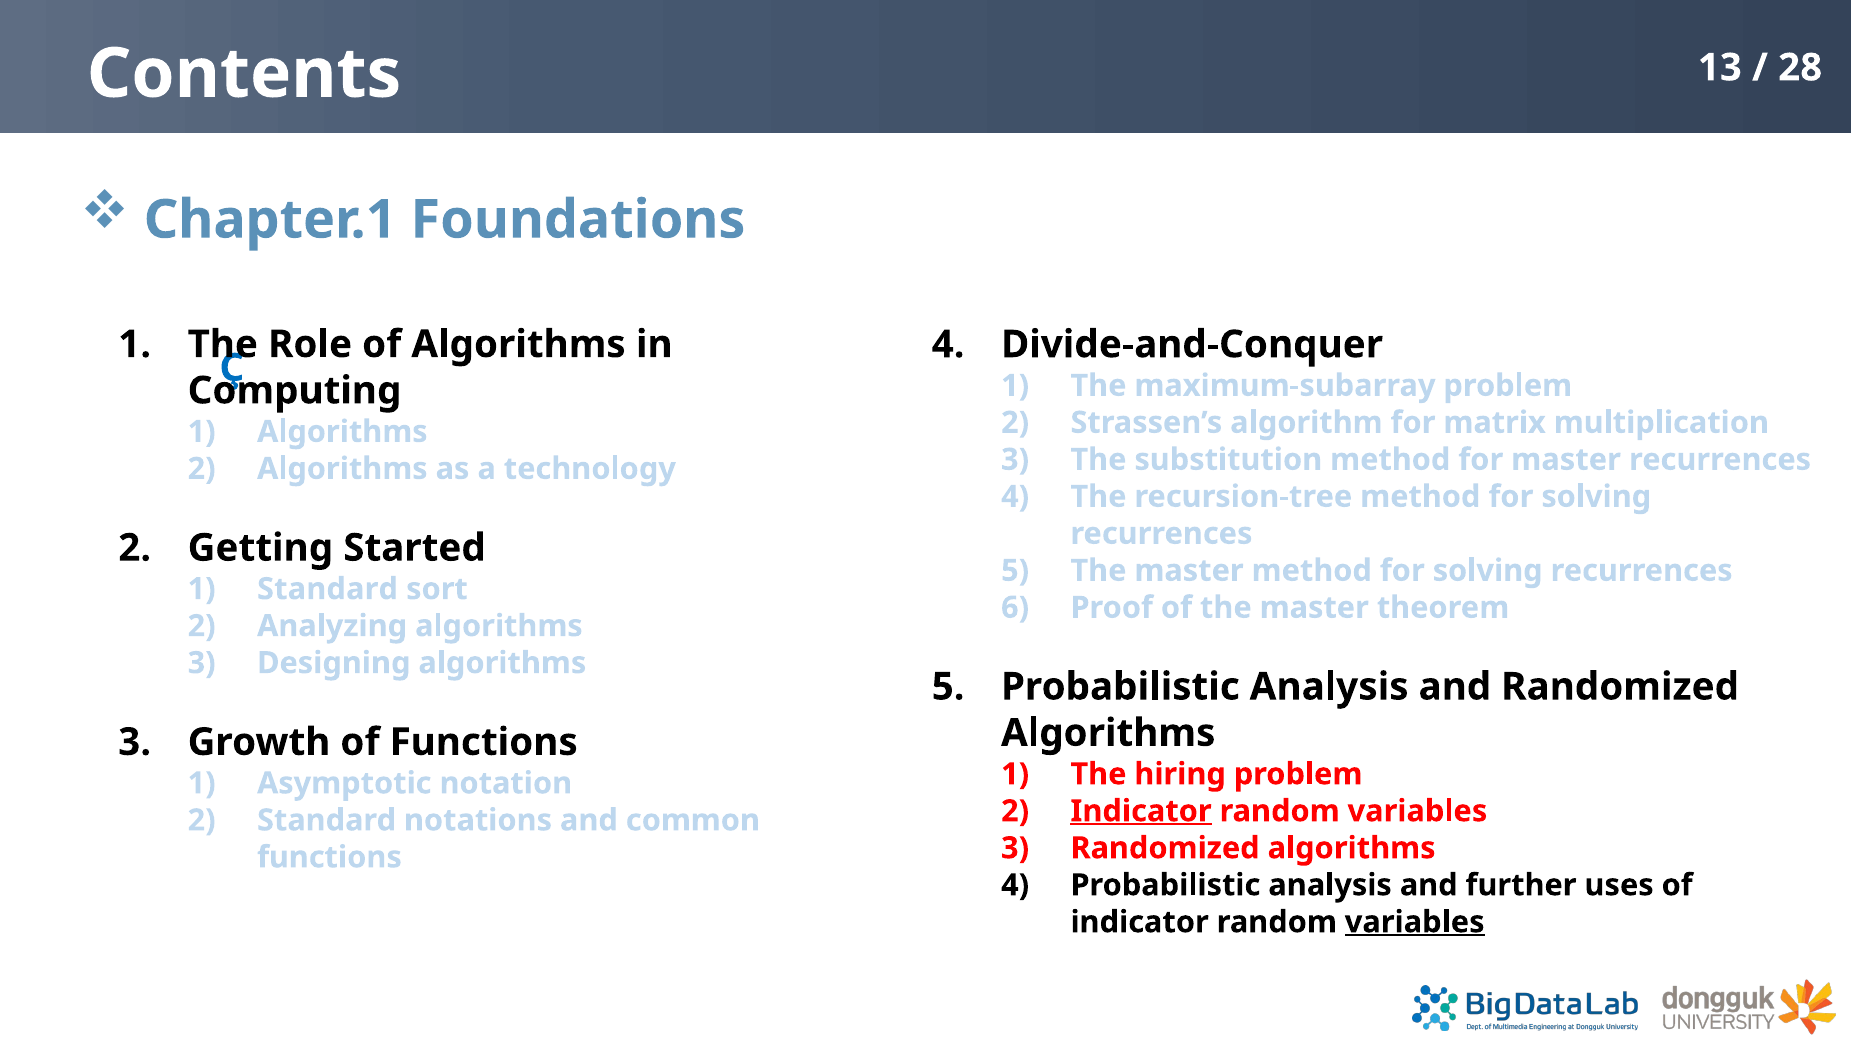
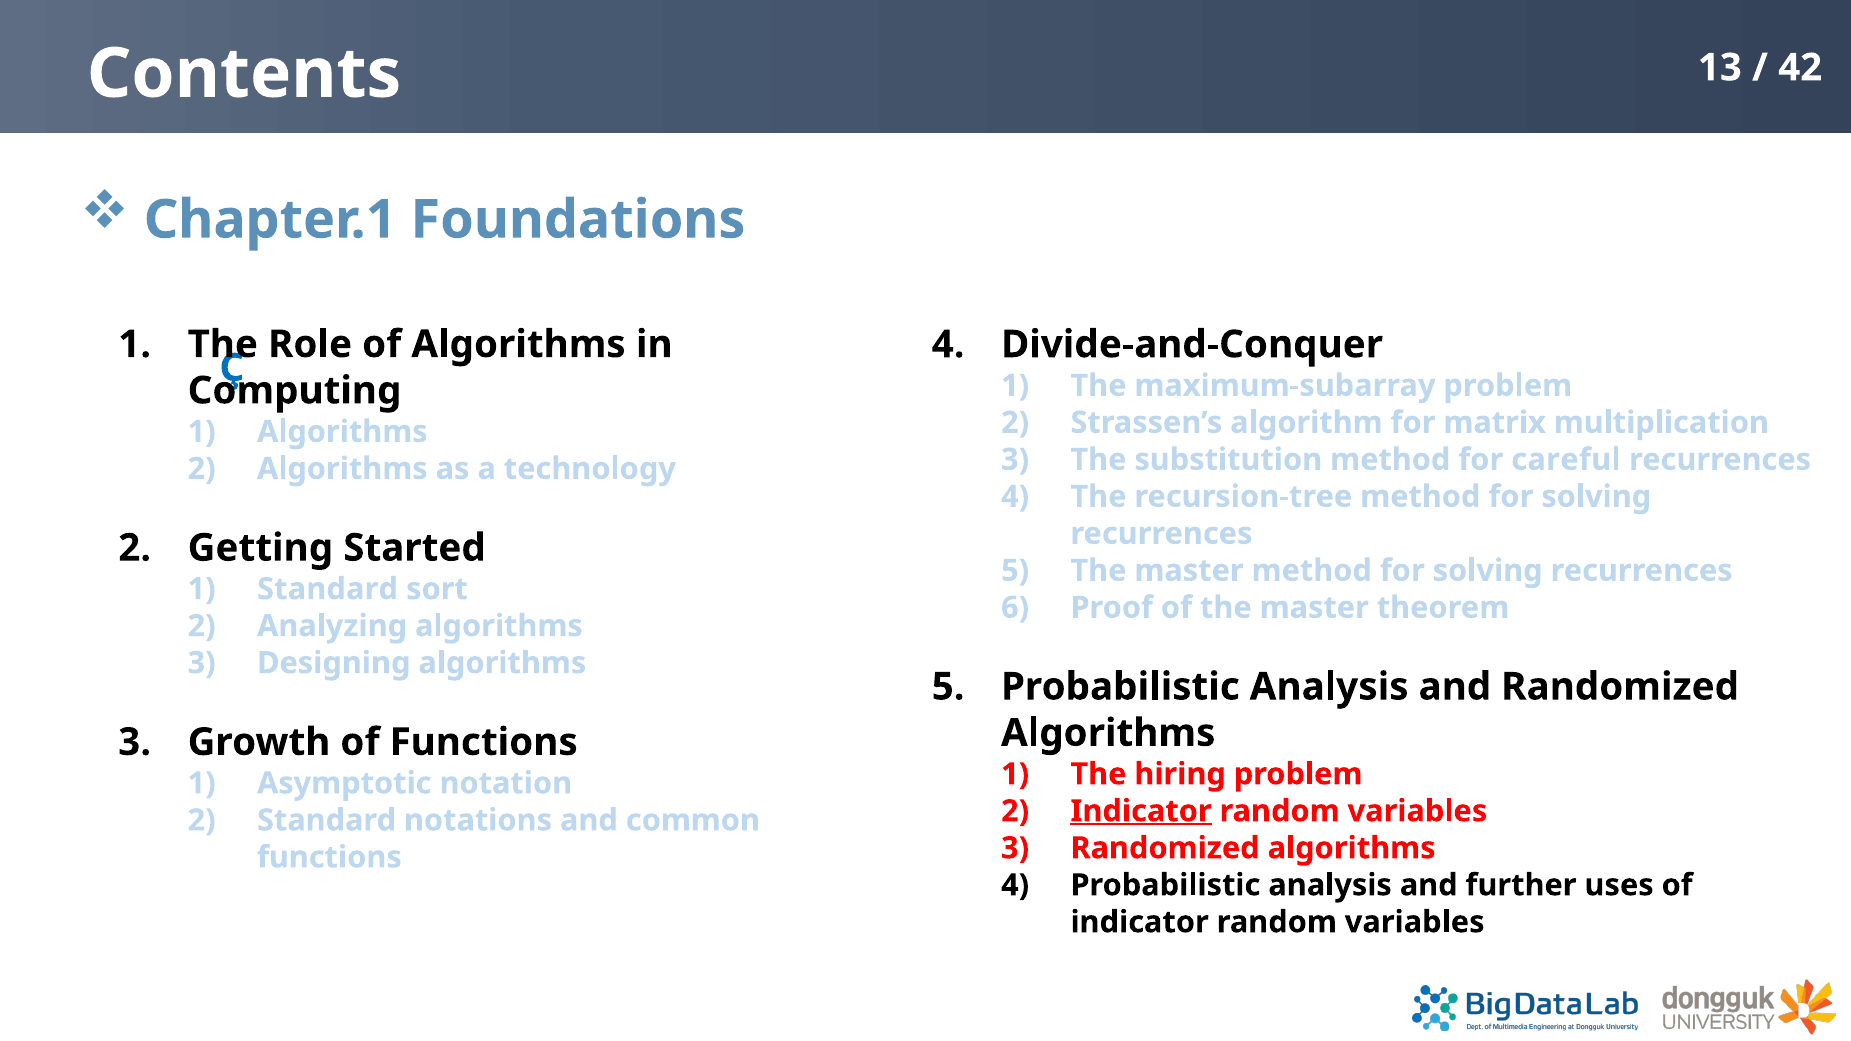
28: 28 -> 42 (1800, 68)
for master: master -> careful (1566, 460)
variables underline: present -> none (1415, 922)
